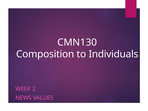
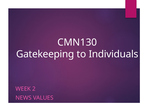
Composition: Composition -> Gatekeeping (45, 54)
